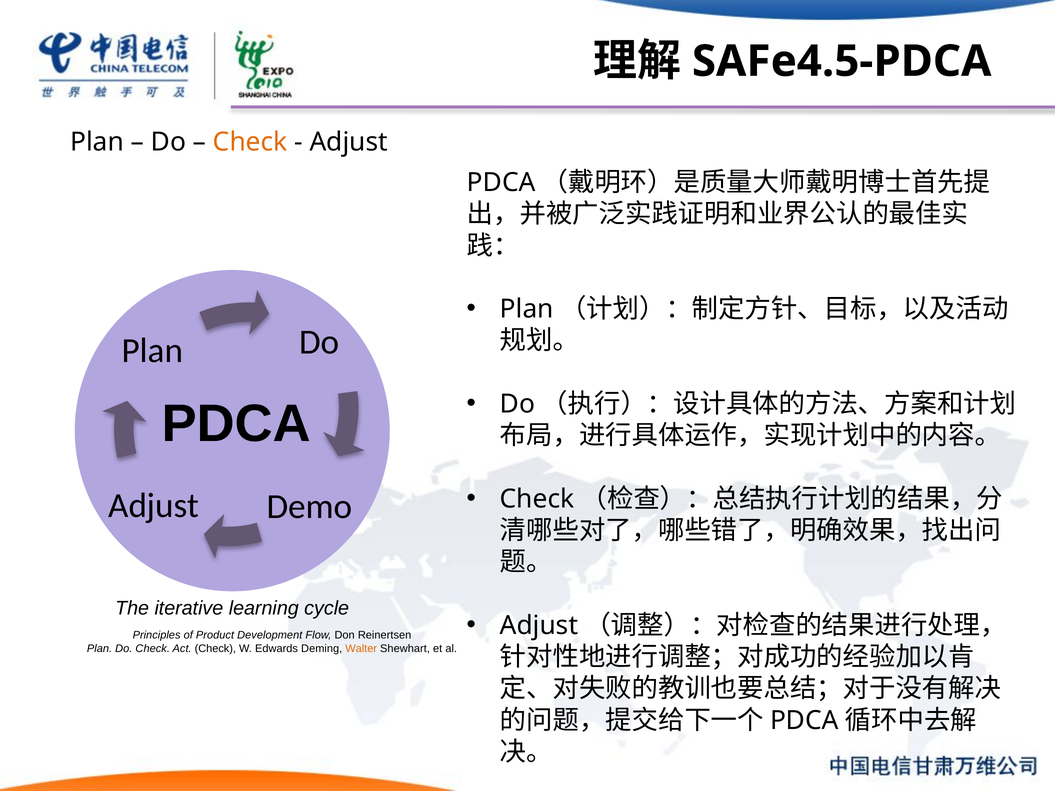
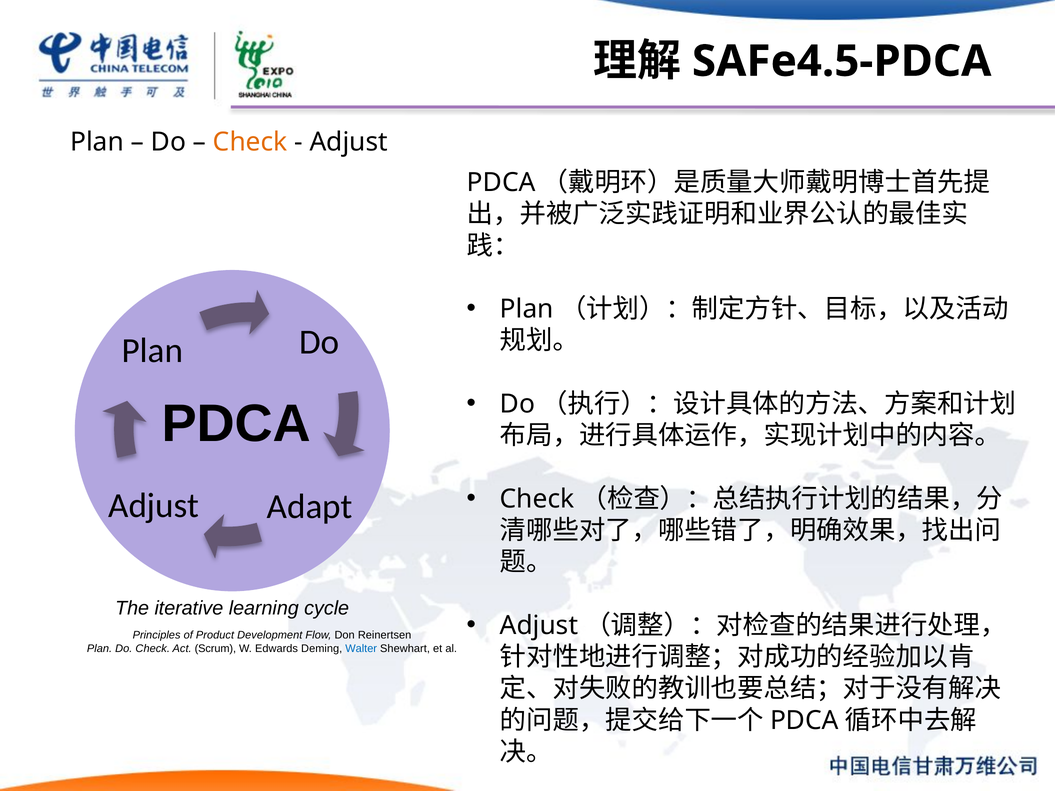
Demo: Demo -> Adapt (310, 507)
Act Check: Check -> Scrum (215, 649)
Walter colour: orange -> blue (361, 649)
